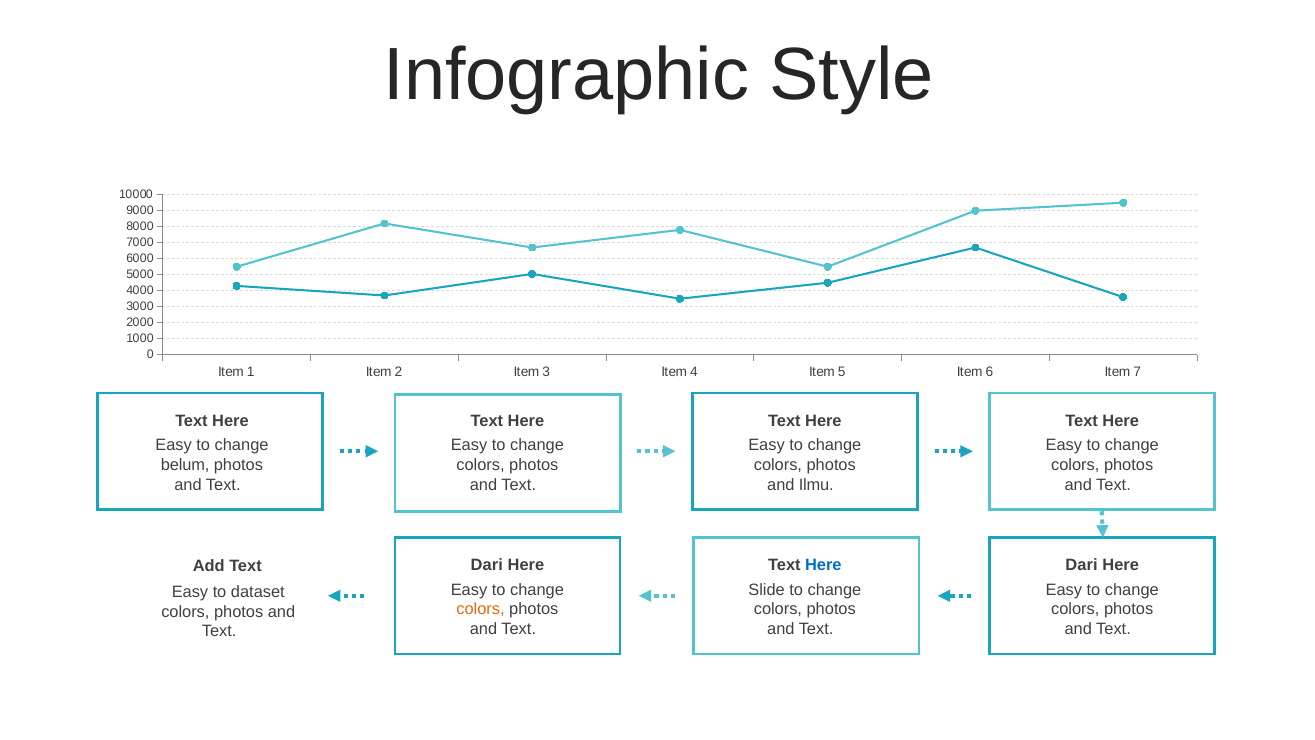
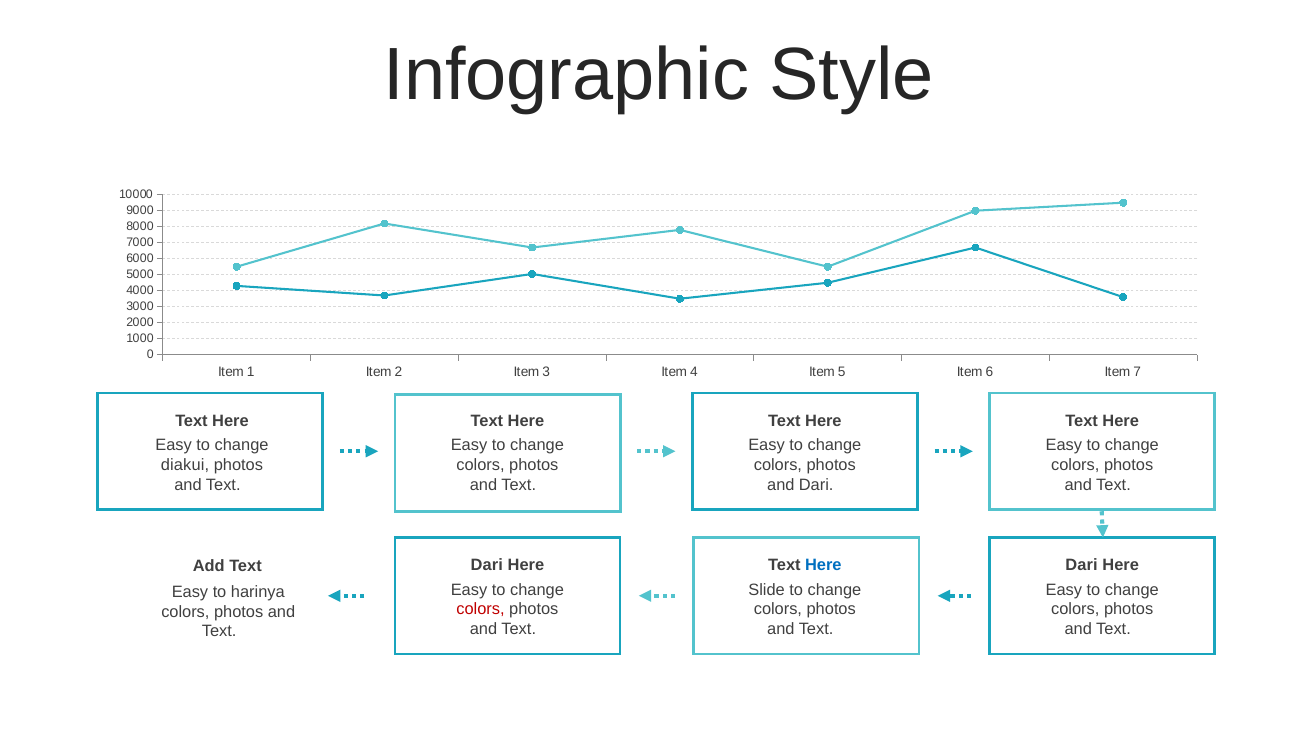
belum: belum -> diakui (185, 465)
and Ilmu: Ilmu -> Dari (816, 484)
dataset: dataset -> harinya (258, 592)
colors colour: orange -> red (481, 609)
